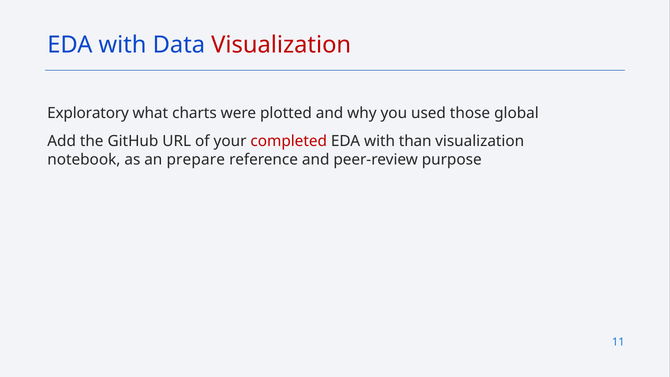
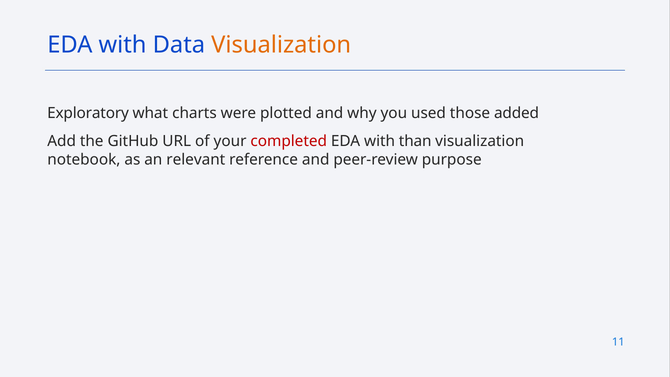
Visualization colour: red -> orange (281, 45)
global: global -> added (517, 113)
prepare: prepare -> relevant (196, 160)
